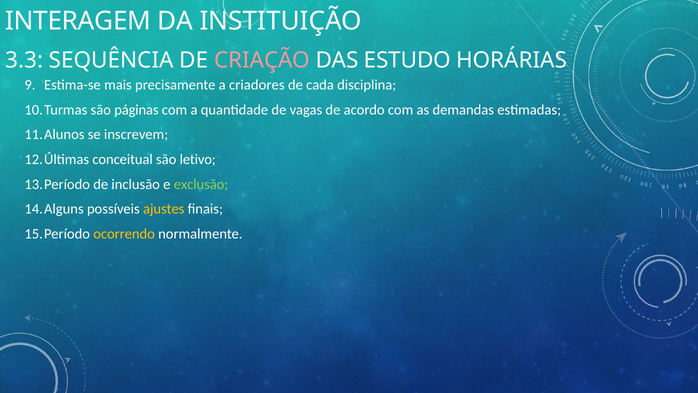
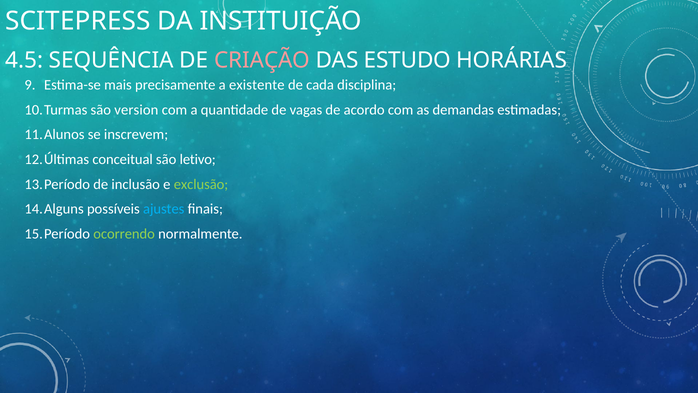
INTERAGEM: INTERAGEM -> SCITEPRESS (78, 21)
3.3: 3.3 -> 4.5 (24, 60)
criadores: criadores -> existente (257, 85)
páginas: páginas -> version (136, 110)
ajustes colour: yellow -> light blue (164, 209)
ocorrendo colour: yellow -> light green (124, 234)
